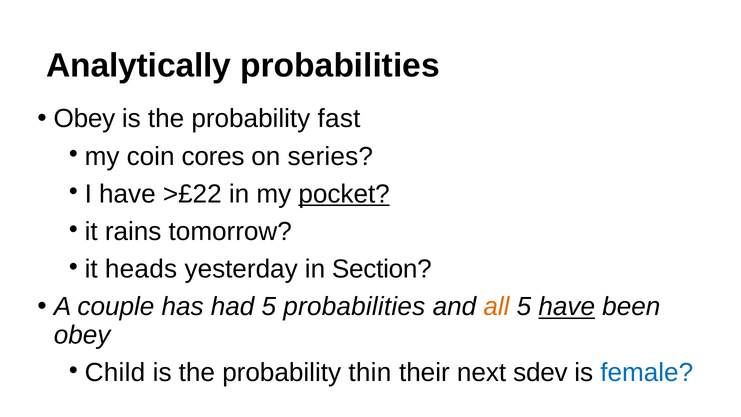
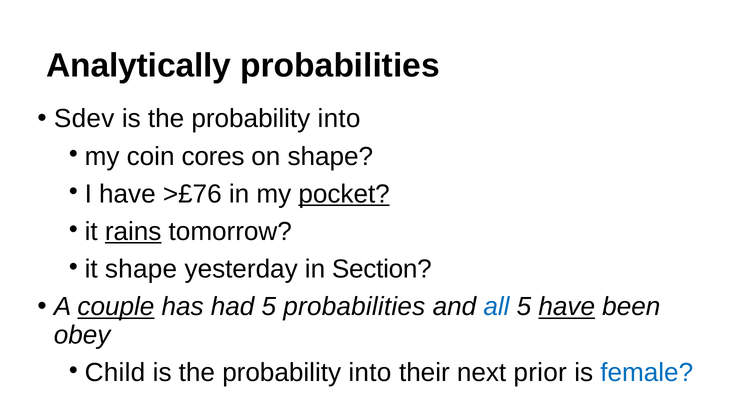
Obey: Obey -> Sdev (84, 119)
fast: fast -> into (339, 119)
on series: series -> shape (330, 156)
>£22: >£22 -> >£76 (192, 194)
rains underline: none -> present (133, 232)
it heads: heads -> shape (141, 269)
couple underline: none -> present (116, 307)
all colour: orange -> blue (496, 307)
thin: thin -> into (370, 373)
sdev: sdev -> prior (540, 373)
